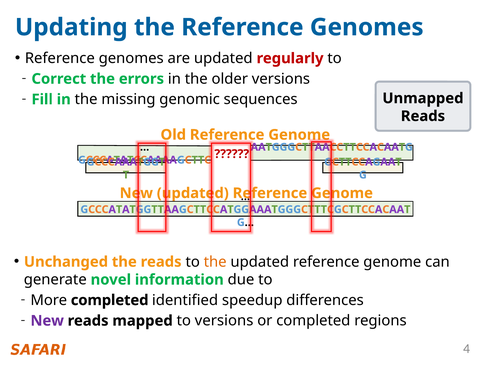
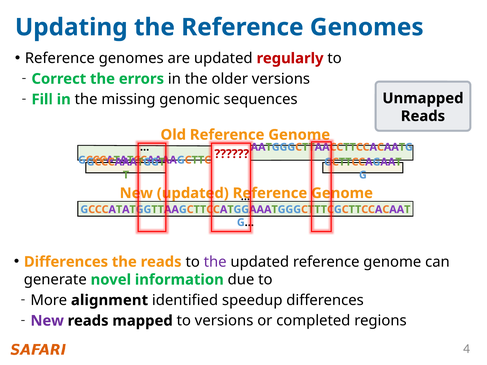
Unchanged: Unchanged -> Differences (66, 262)
the colour: orange -> purple (215, 262)
More completed: completed -> alignment (110, 300)
